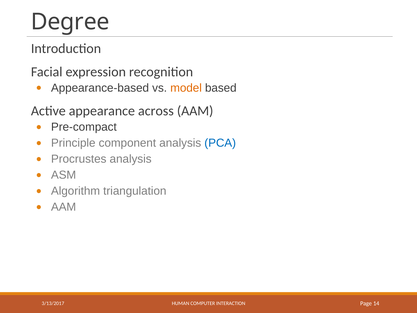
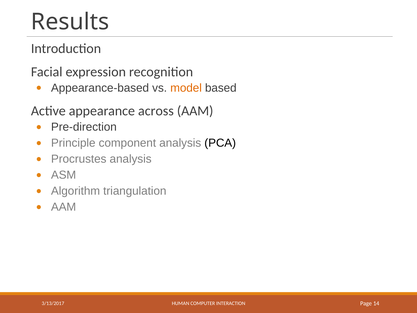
Degree: Degree -> Results (70, 22)
Pre-compact: Pre-compact -> Pre-direction (84, 127)
PCA colour: blue -> black (220, 143)
